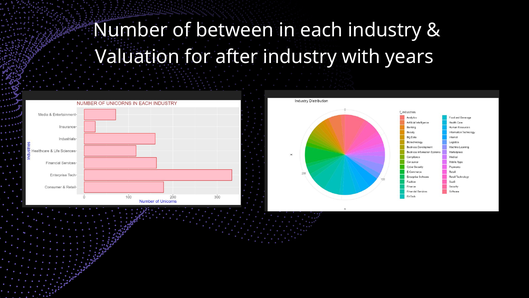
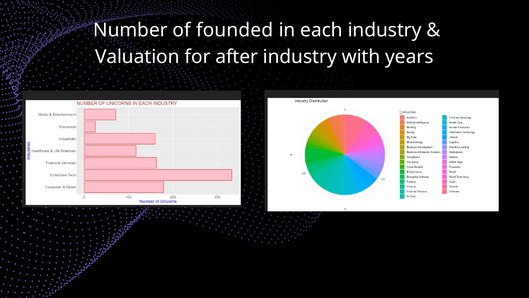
between: between -> founded (235, 30)
